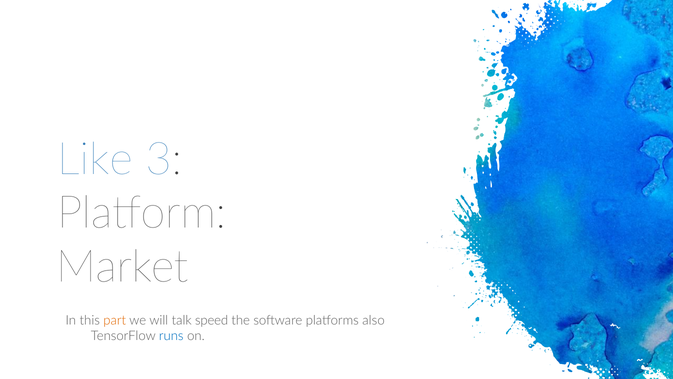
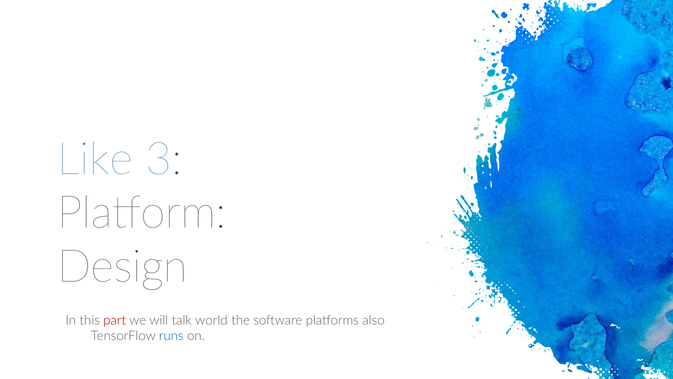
Market: Market -> Design (122, 267)
part colour: orange -> red (115, 320)
speed: speed -> world (211, 320)
